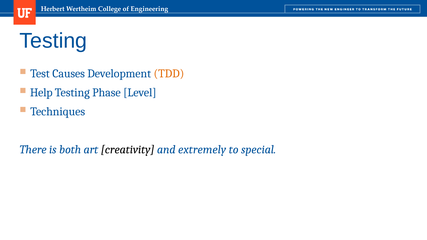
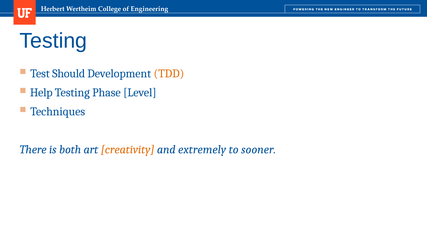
Causes: Causes -> Should (69, 74)
creativity colour: black -> orange (128, 150)
special: special -> sooner (259, 150)
